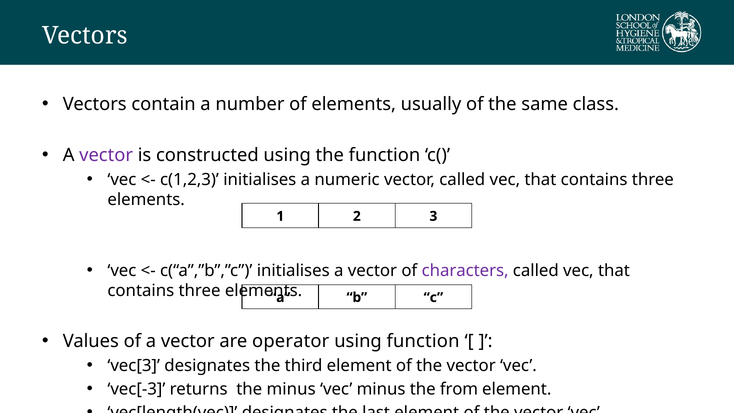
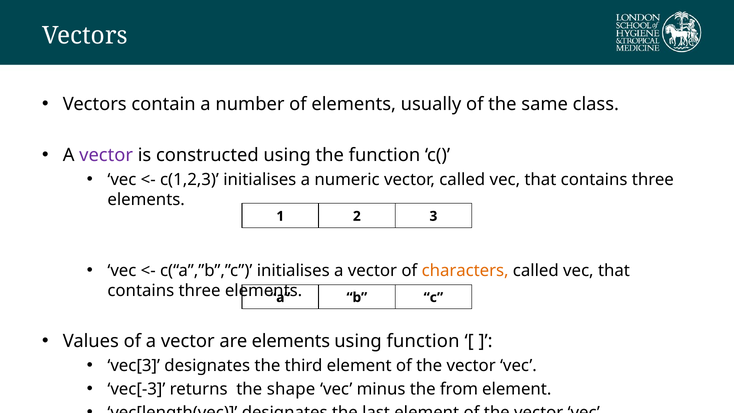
characters colour: purple -> orange (465, 270)
are operator: operator -> elements (291, 341)
the minus: minus -> shape (291, 389)
